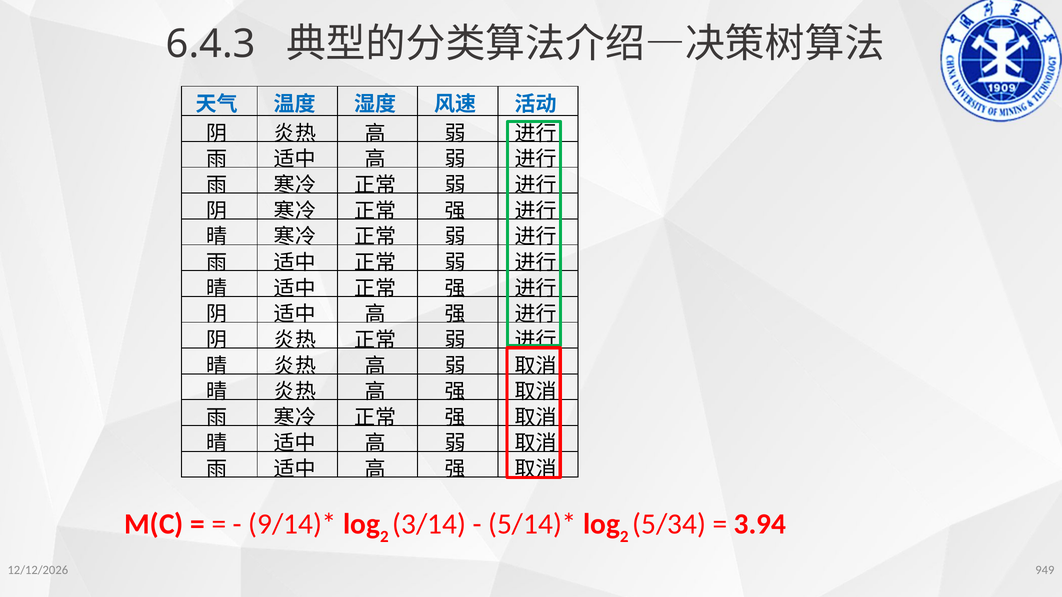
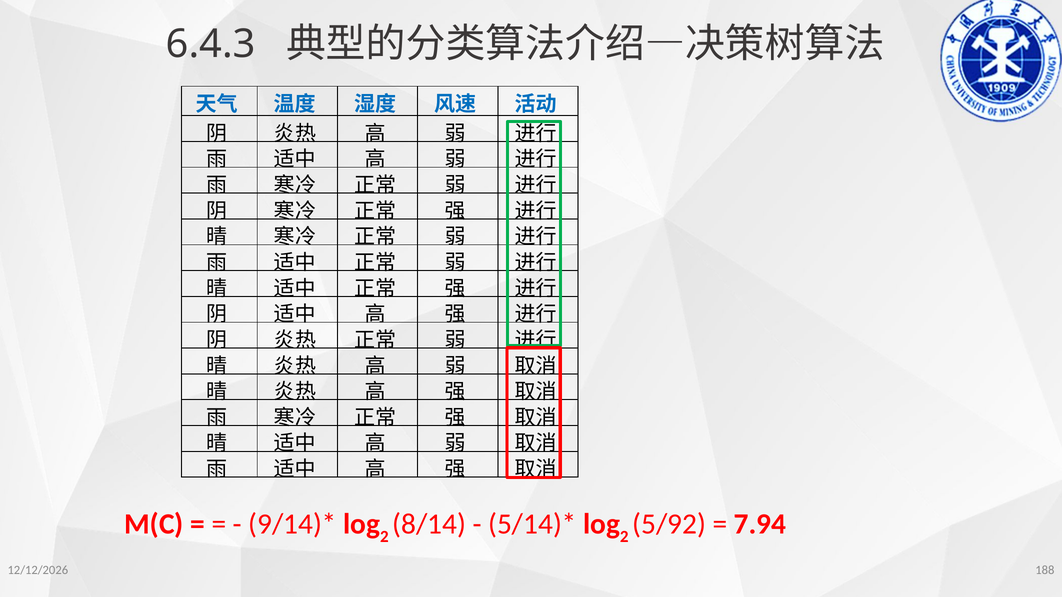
3/14: 3/14 -> 8/14 (429, 524)
5/34: 5/34 -> 5/92 (669, 524)
3.94: 3.94 -> 7.94 (760, 524)
949: 949 -> 188 (1045, 570)
